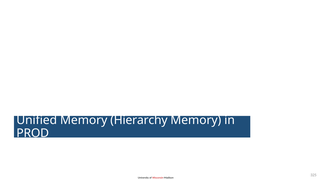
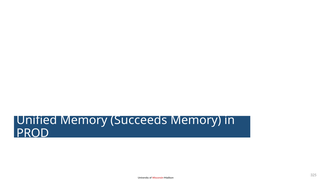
Hierarchy: Hierarchy -> Succeeds (139, 120)
